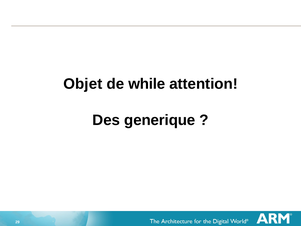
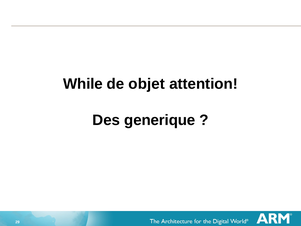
Objet: Objet -> While (83, 84)
while: while -> objet (147, 84)
